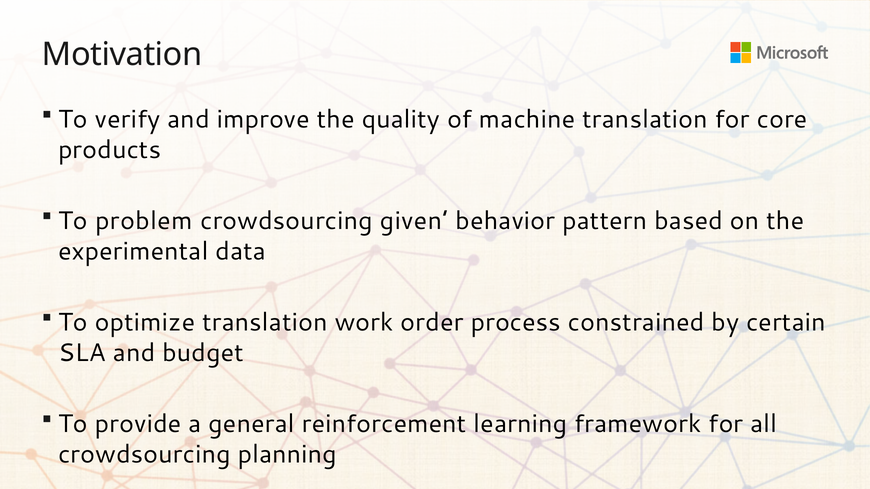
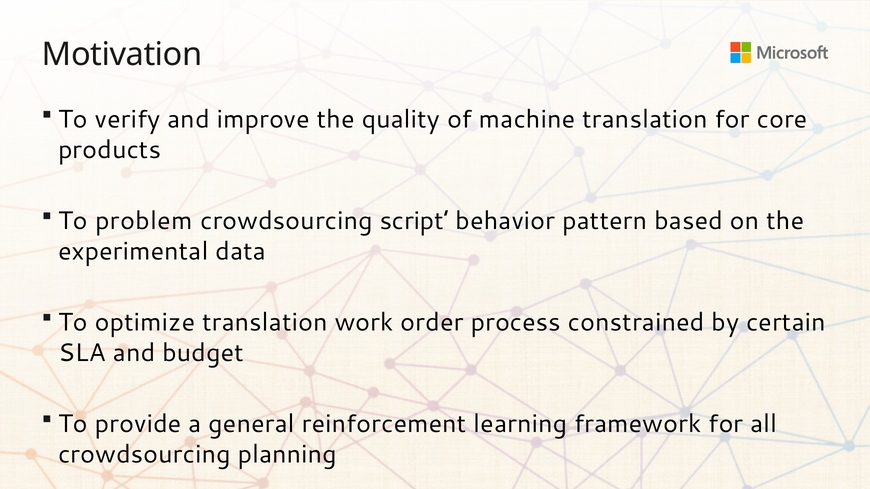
given: given -> script (414, 221)
